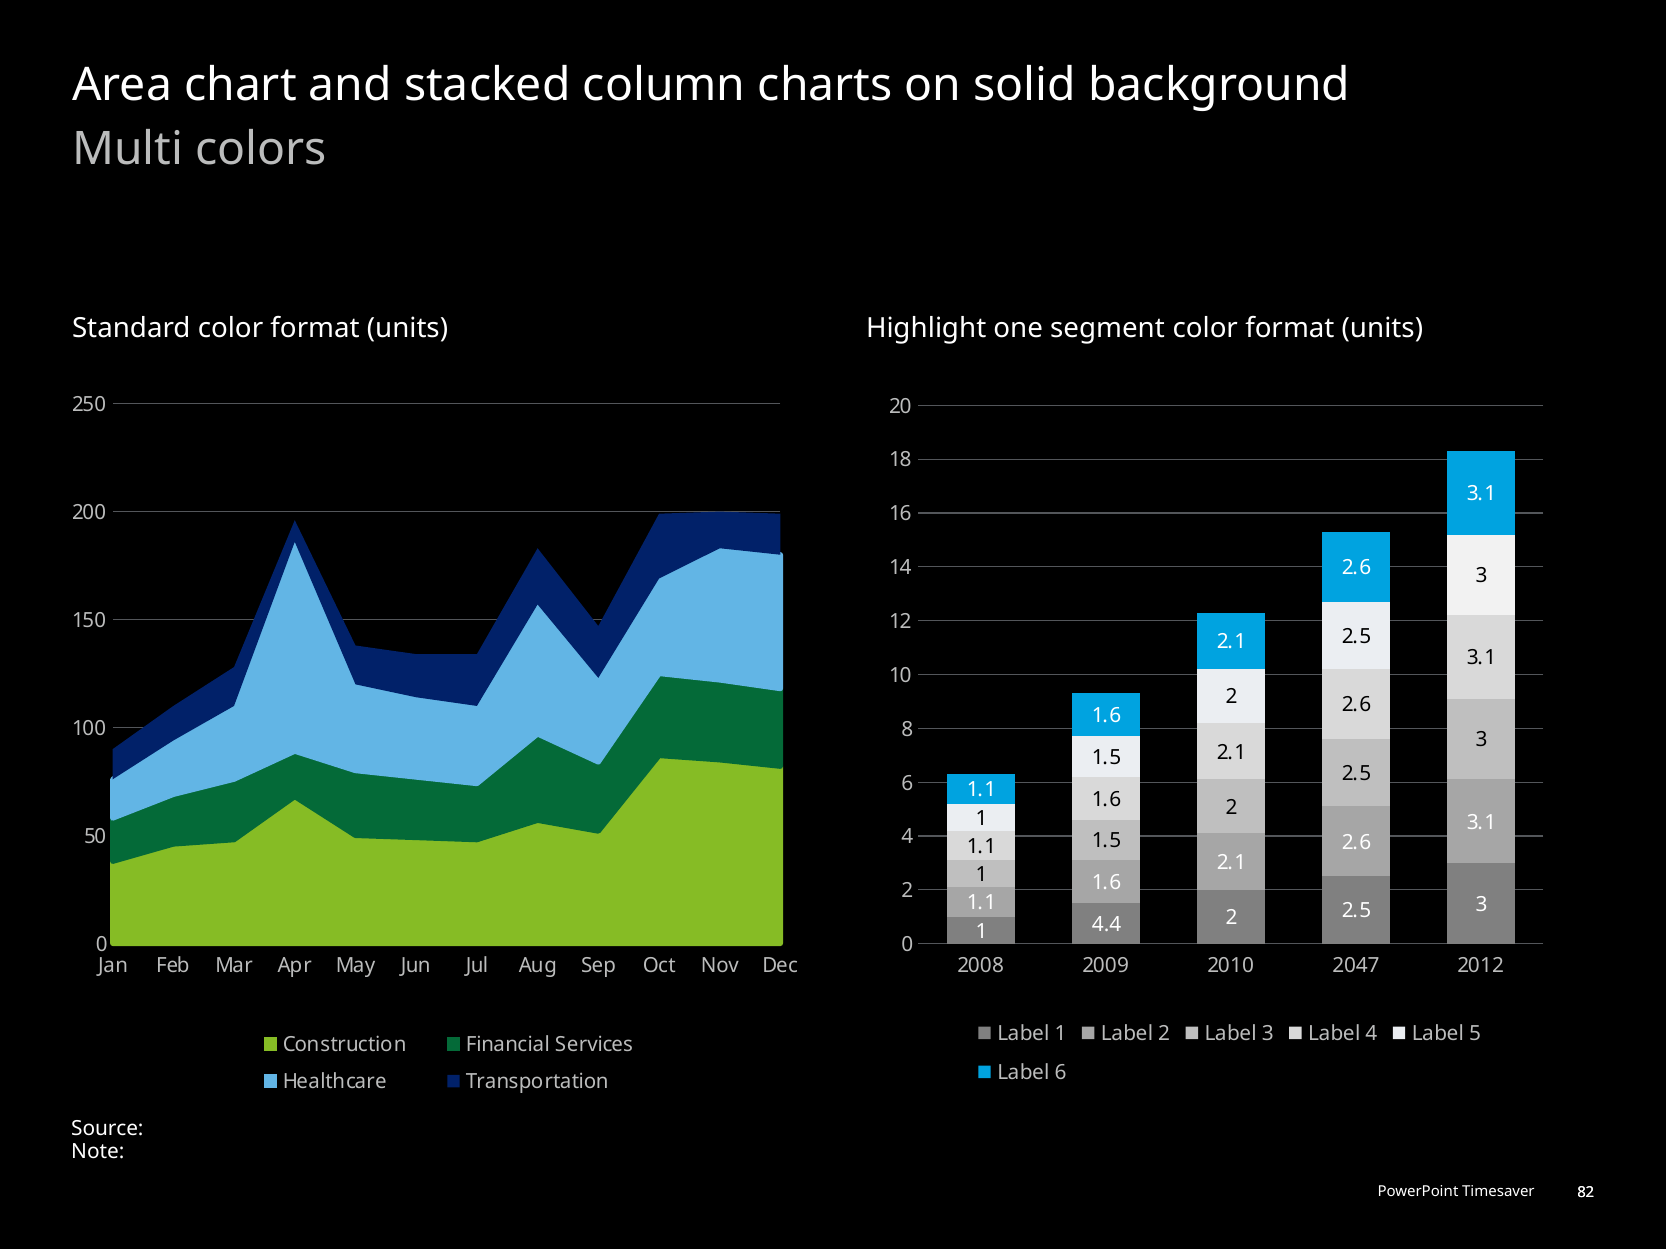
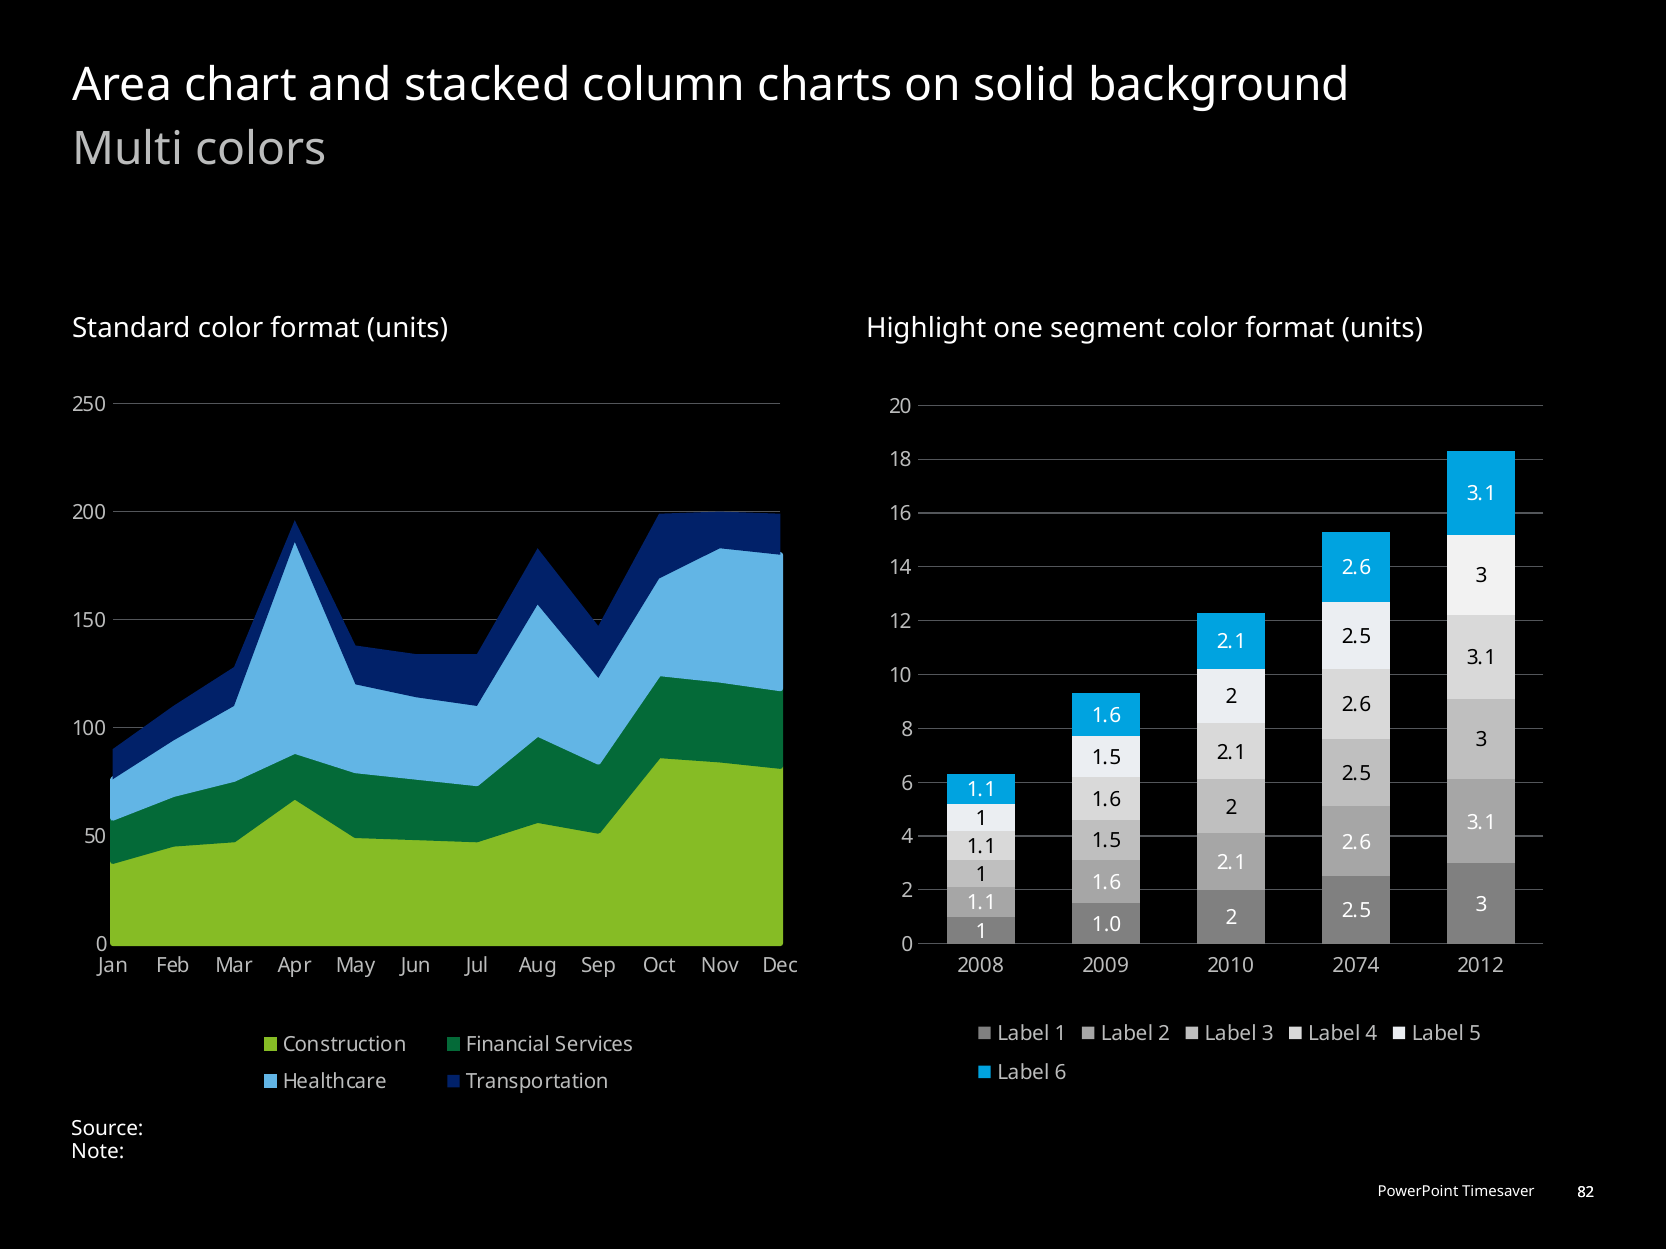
4.4: 4.4 -> 1.0 (1107, 925)
2047: 2047 -> 2074 (1356, 966)
